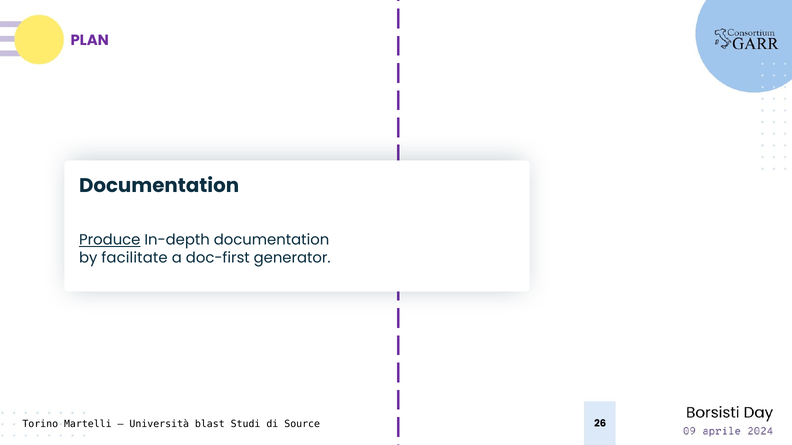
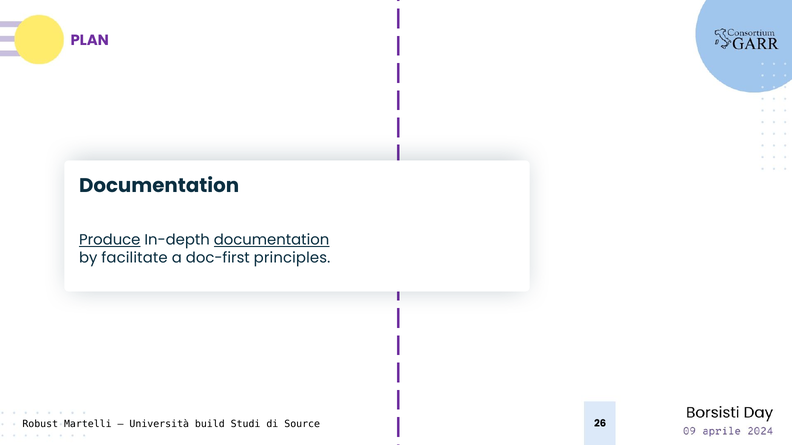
documentation underline: none -> present (272, 240)
generator: generator -> principles (292, 258)
Torino: Torino -> Robust (40, 425)
blast: blast -> build (210, 425)
